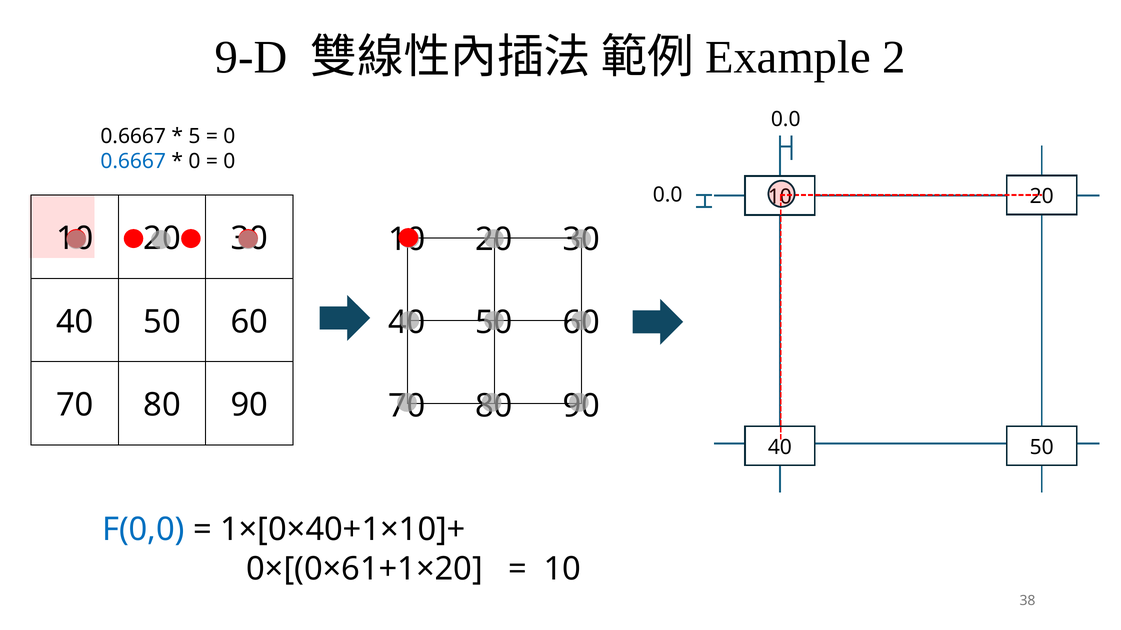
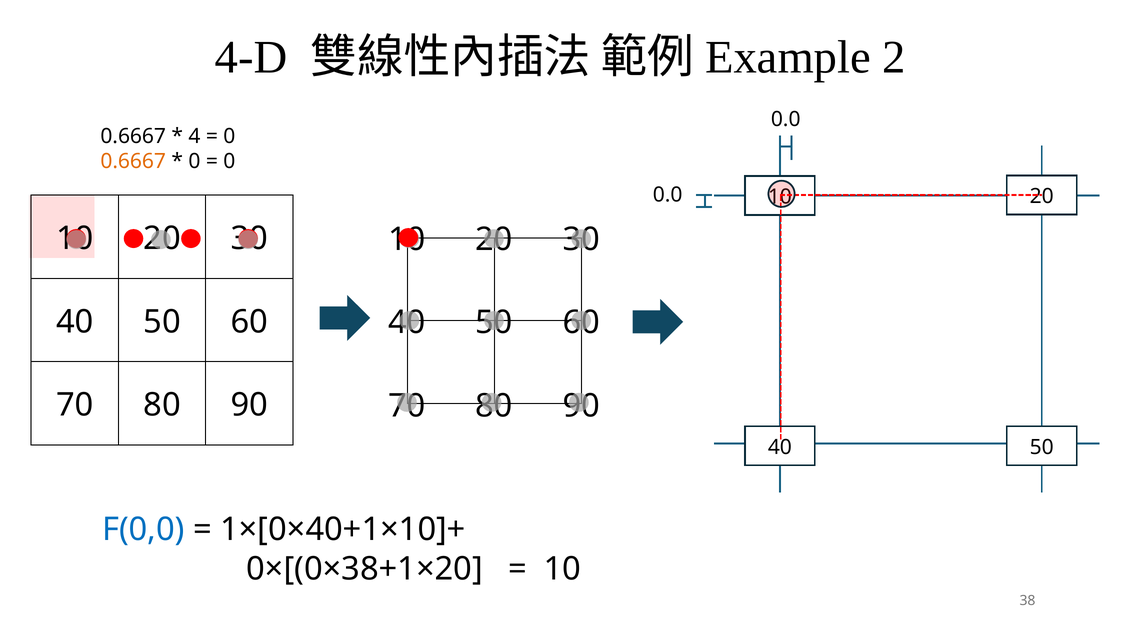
9-D: 9-D -> 4-D (251, 58)
5: 5 -> 4 (194, 136)
0.6667 colour: blue -> orange (133, 162)
0×[(0×61+1×20: 0×[(0×61+1×20 -> 0×[(0×38+1×20 (365, 569)
